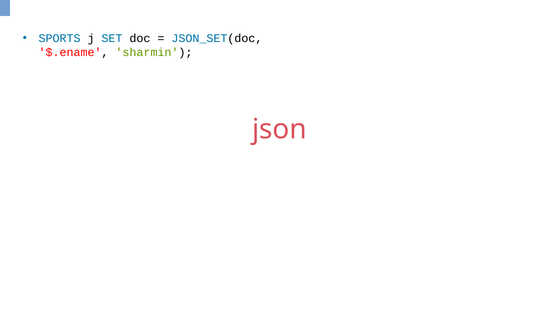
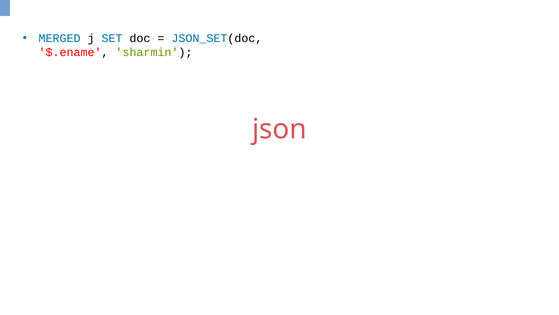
SPORTS: SPORTS -> MERGED (60, 38)
